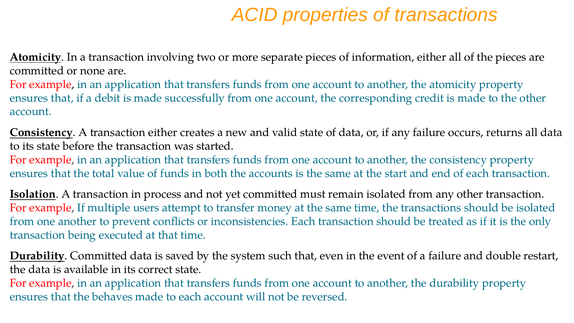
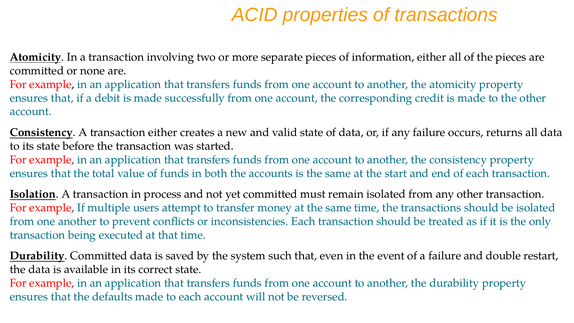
behaves: behaves -> defaults (112, 297)
